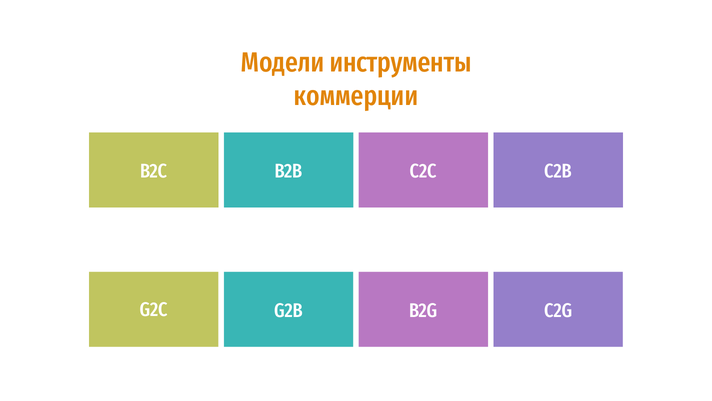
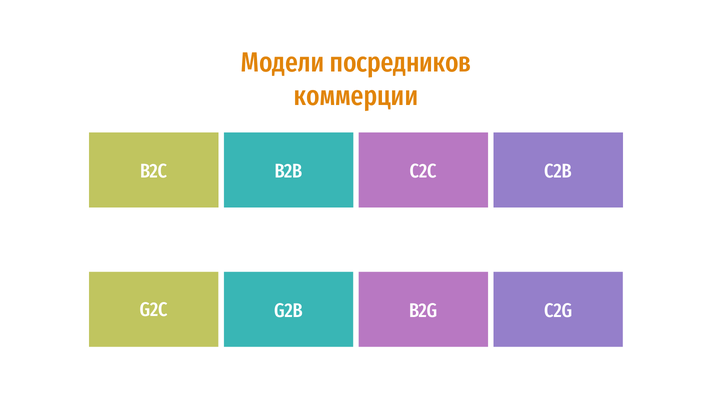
инструменты: инструменты -> посредников (401, 63)
